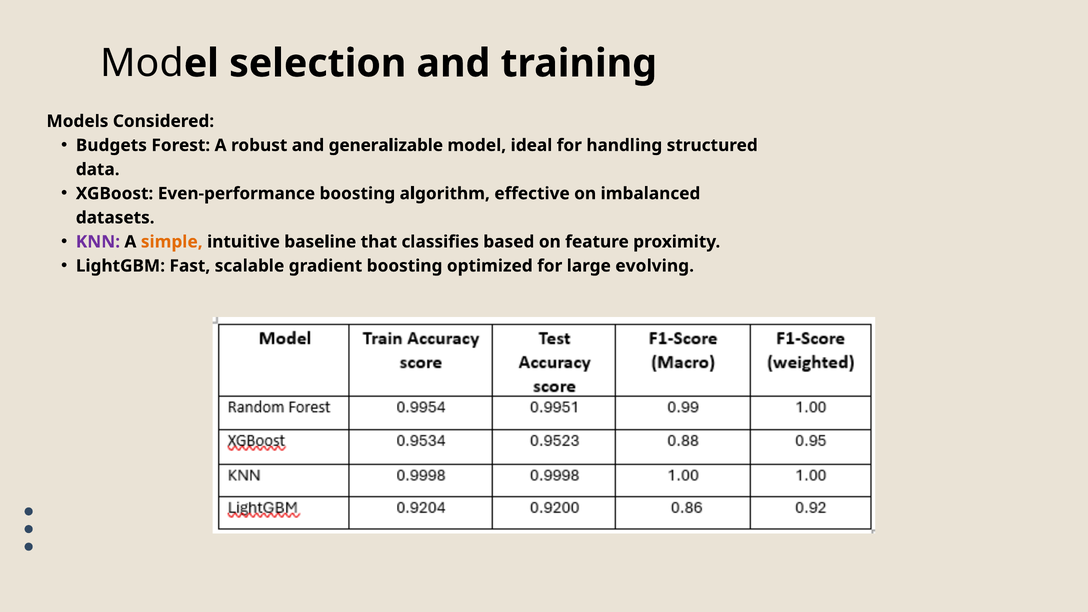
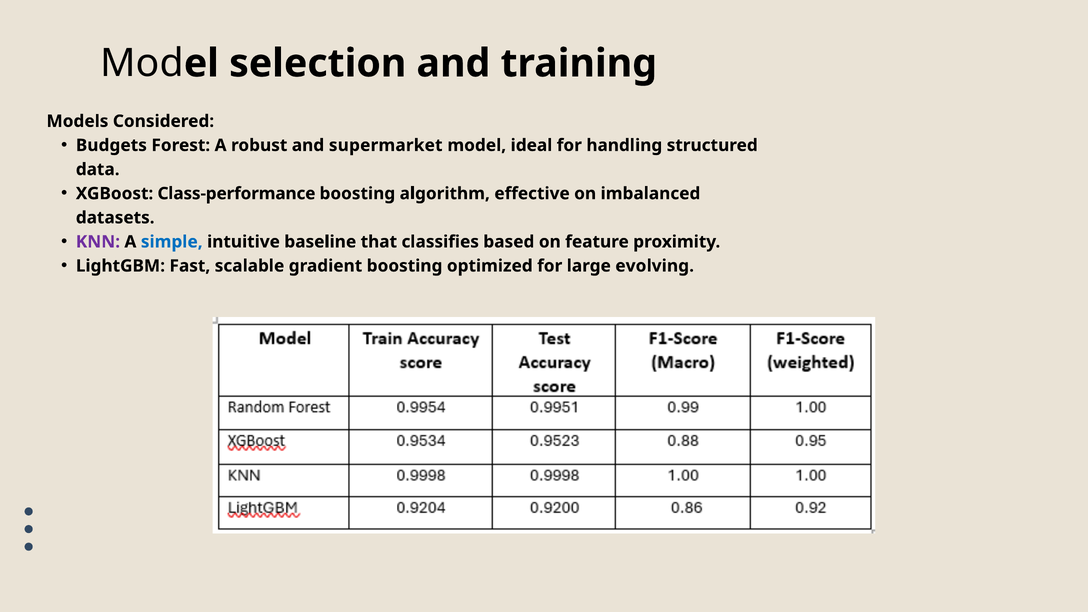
generalizable: generalizable -> supermarket (386, 145)
Even-performance: Even-performance -> Class-performance (236, 194)
simple colour: orange -> blue (172, 242)
